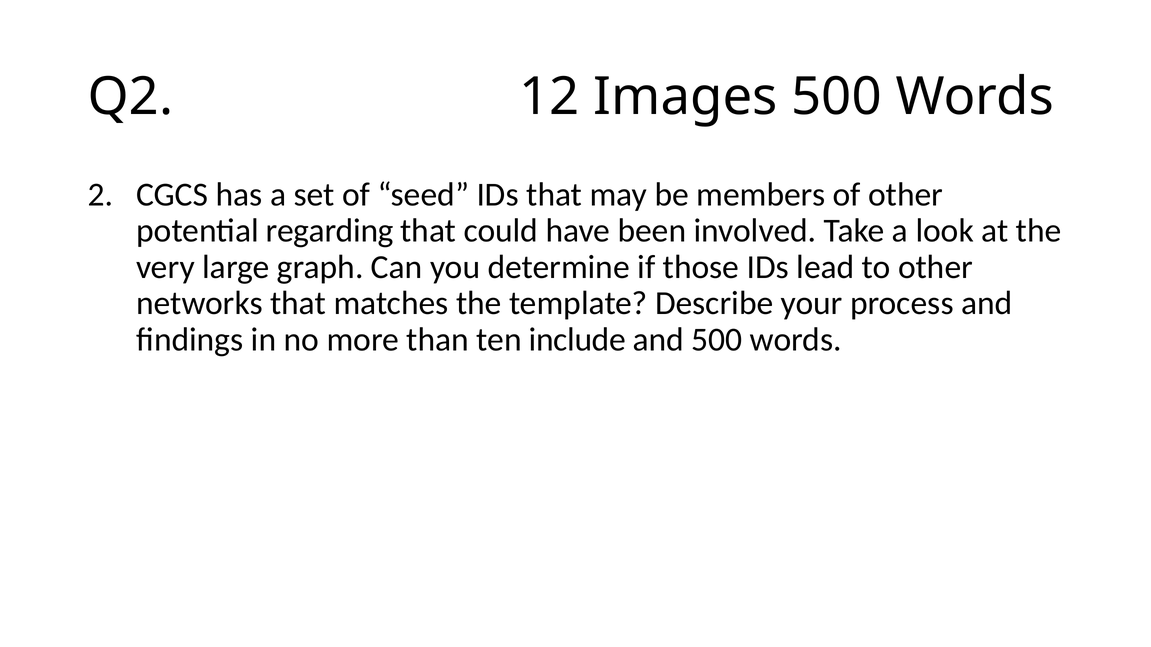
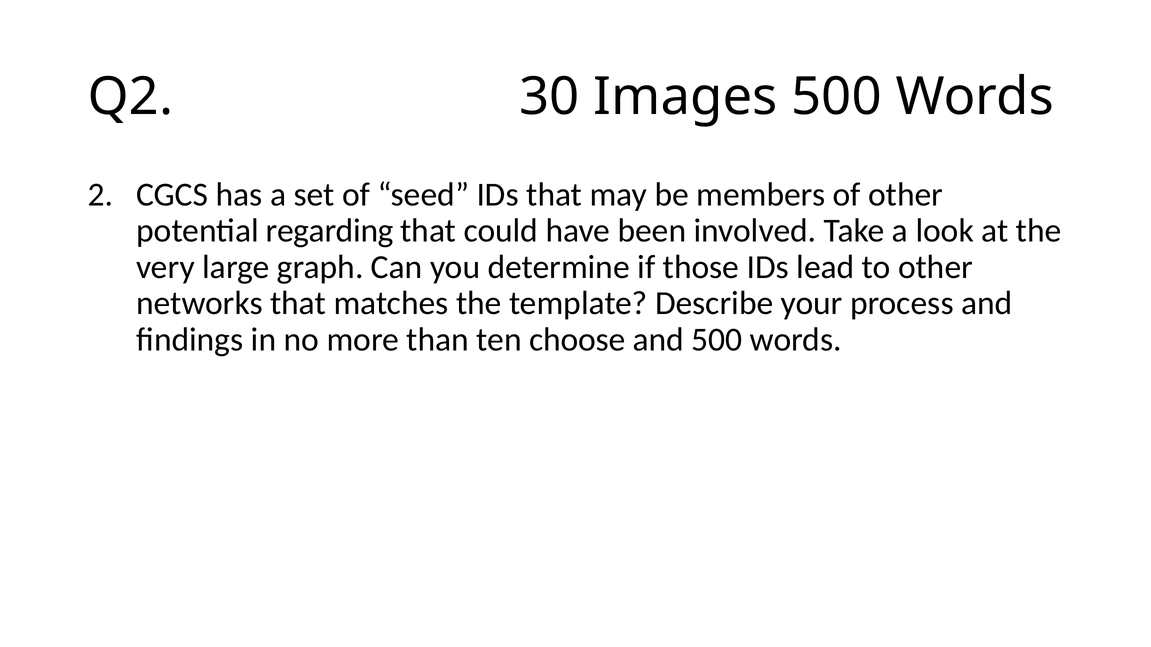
12: 12 -> 30 (550, 97)
include: include -> choose (577, 340)
